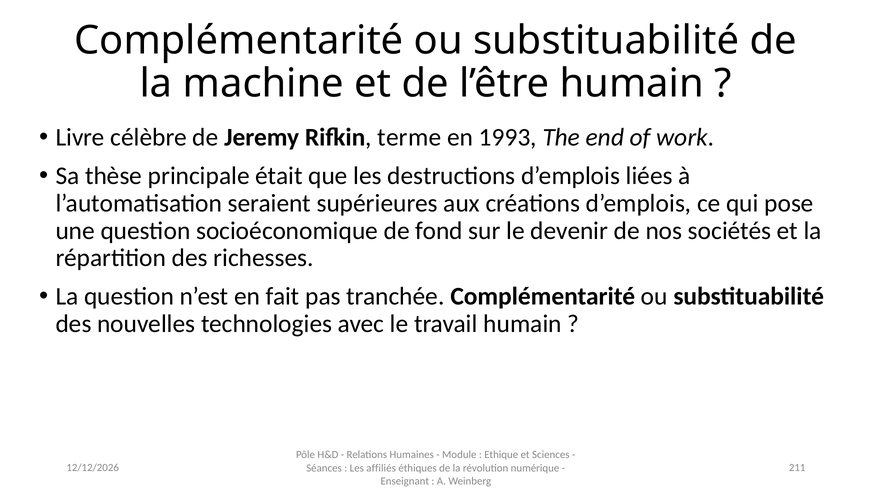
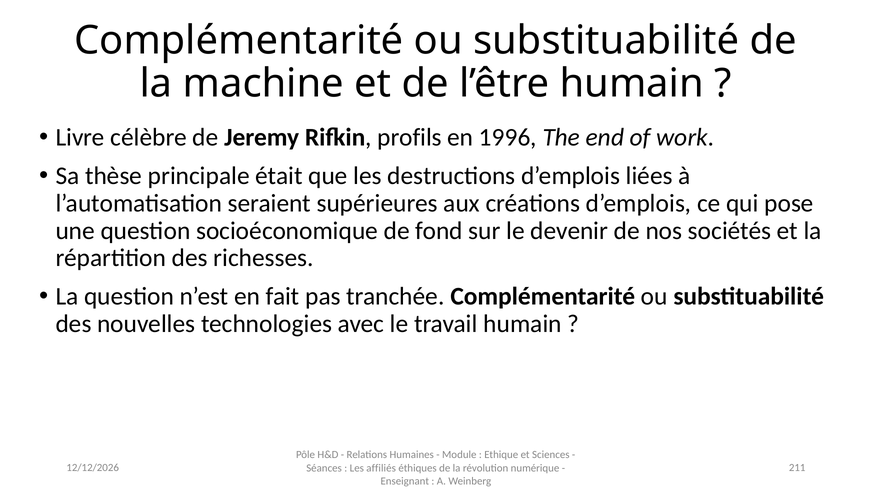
terme: terme -> profils (409, 138)
1993: 1993 -> 1996 (508, 138)
